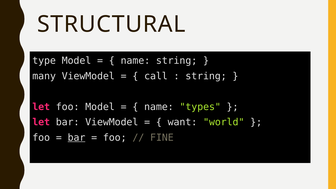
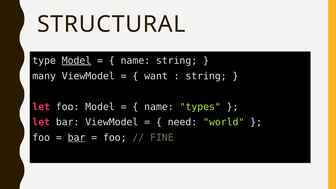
Model underline: none -> present (77, 61)
call: call -> want (156, 76)
want: want -> need (182, 122)
